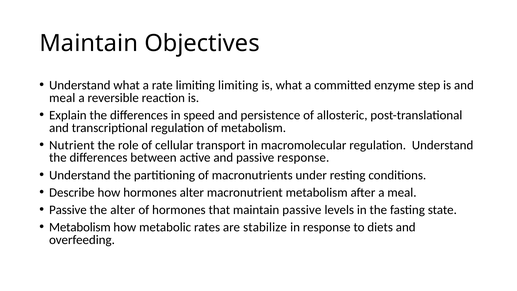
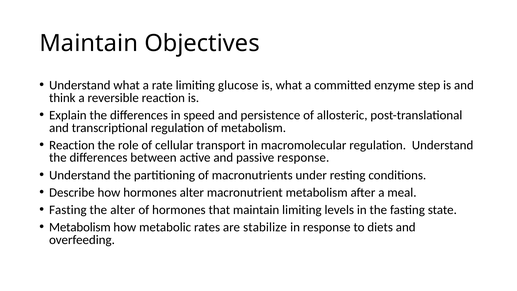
limiting limiting: limiting -> glucose (238, 85)
meal: meal -> think (62, 98)
Nutrient: Nutrient -> Reaction (72, 145)
Passive: Passive -> Fasting (68, 210)
maintain passive: passive -> limiting (302, 210)
